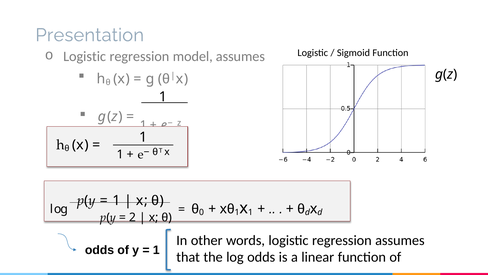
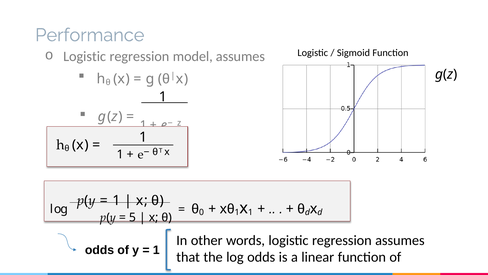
Presentation: Presentation -> Performance (90, 35)
2: 2 -> 5 (132, 217)
